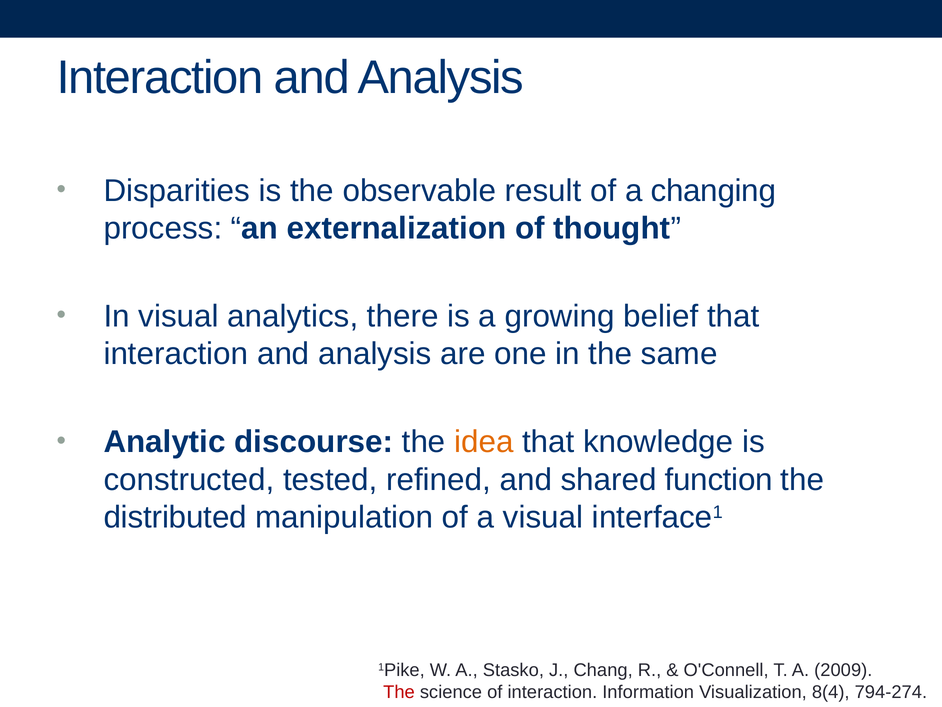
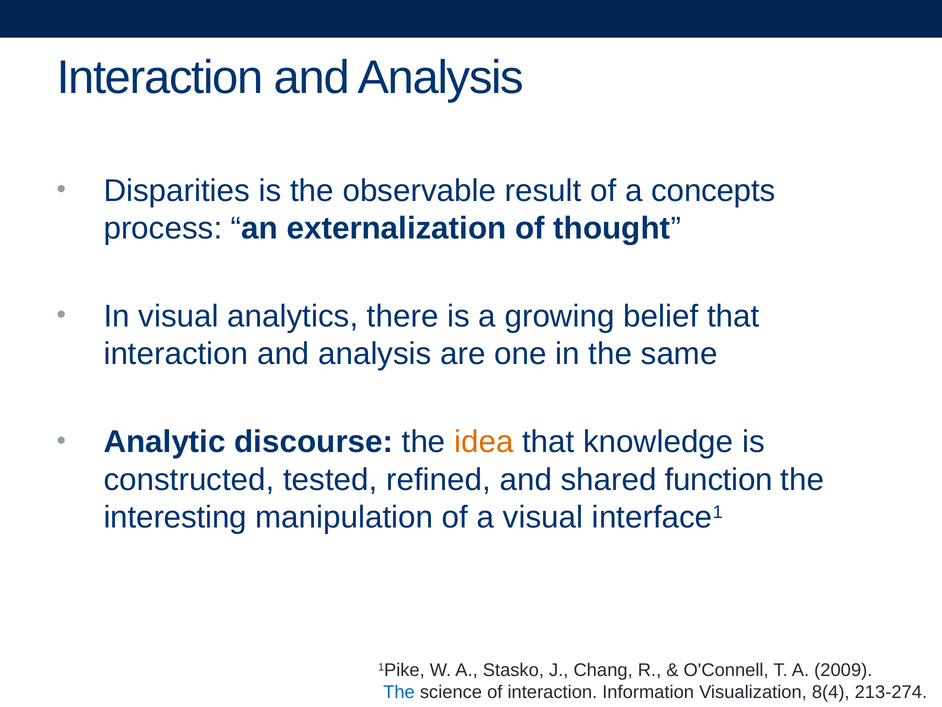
changing: changing -> concepts (713, 191)
distributed: distributed -> interesting (175, 517)
The colour: red -> blue (399, 691)
794-274: 794-274 -> 213-274 (891, 691)
